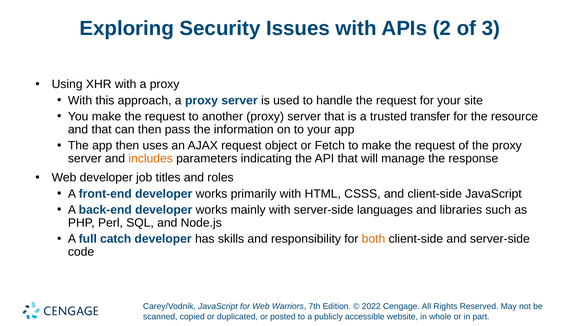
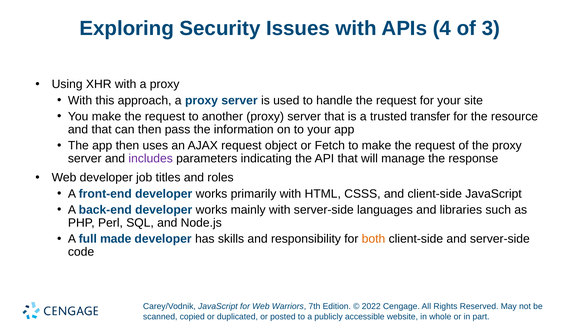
2: 2 -> 4 (442, 28)
includes colour: orange -> purple (151, 159)
catch: catch -> made (116, 239)
